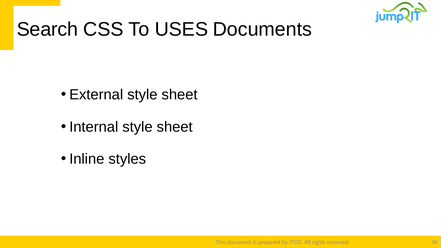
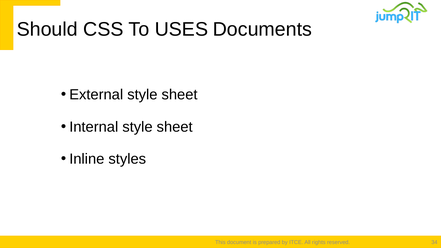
Search: Search -> Should (47, 29)
